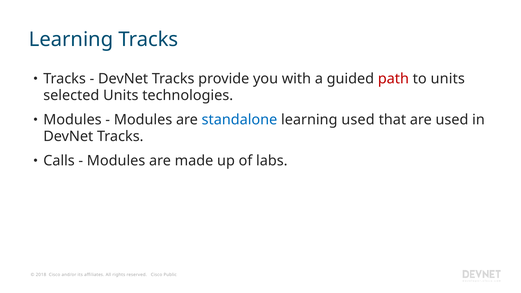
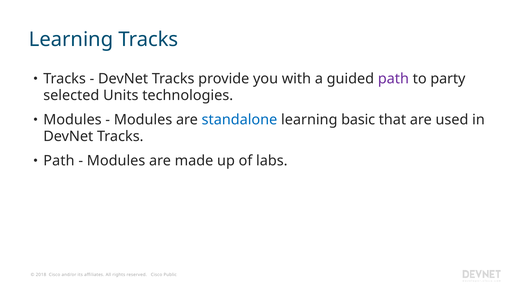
path colour: red -> purple (393, 79)
to units: units -> party (448, 79)
learning used: used -> basic (358, 120)
Calls: Calls -> Path (59, 161)
